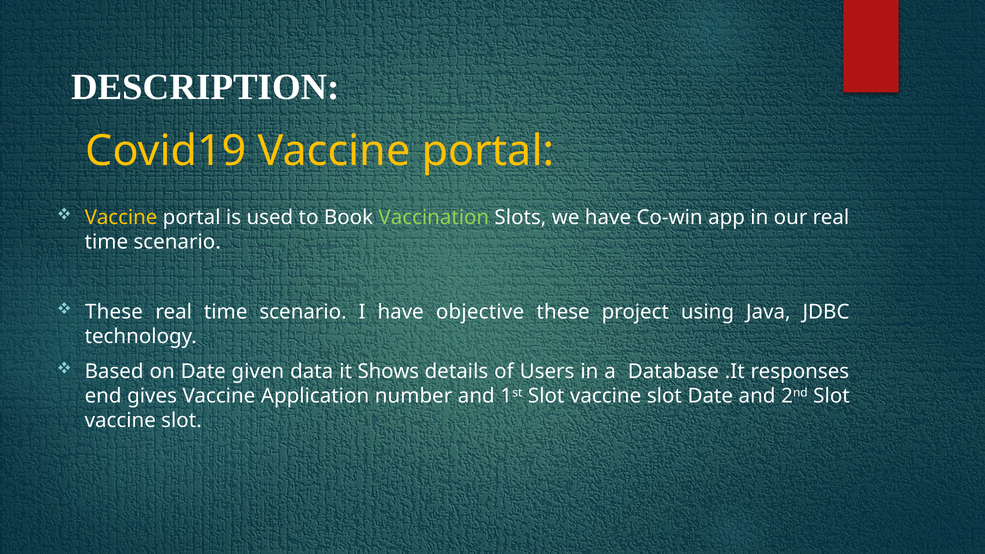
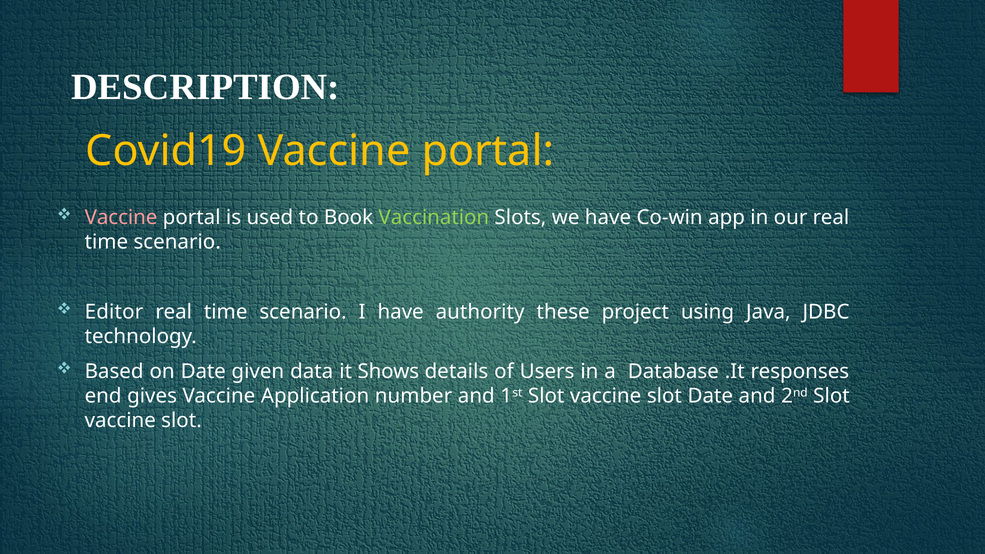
Vaccine colour: yellow -> pink (121, 217)
These: These -> Editor (114, 312)
objective: objective -> authority (480, 312)
